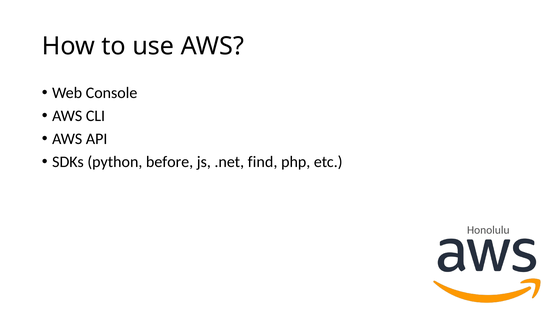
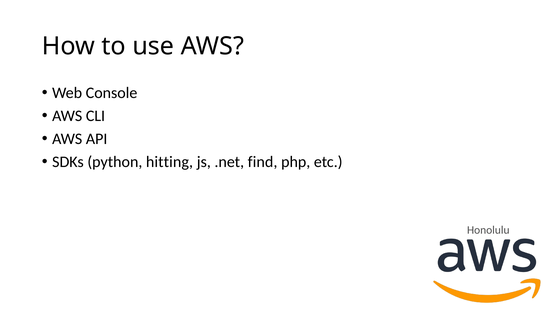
before: before -> hitting (170, 162)
